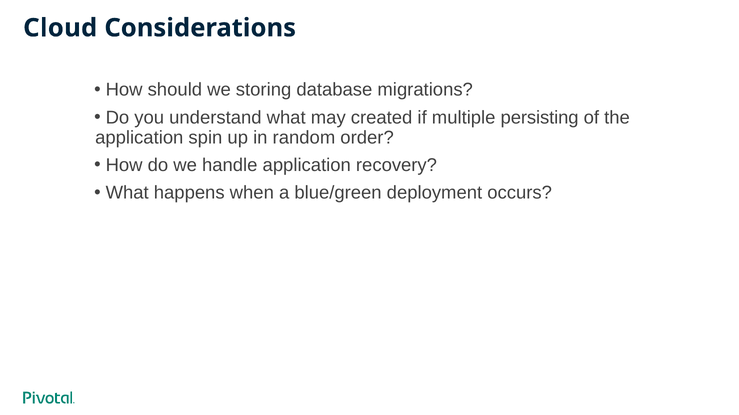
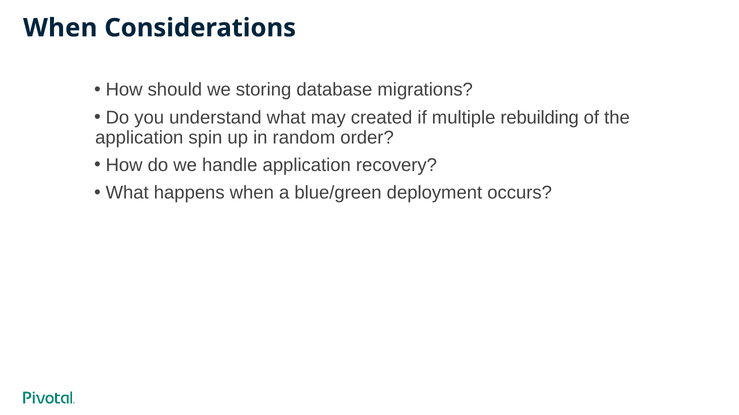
Cloud: Cloud -> When (60, 28)
persisting: persisting -> rebuilding (540, 118)
